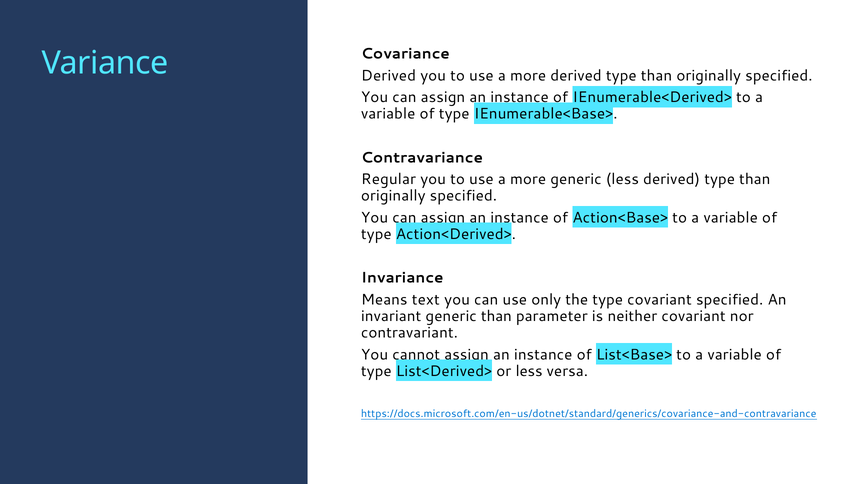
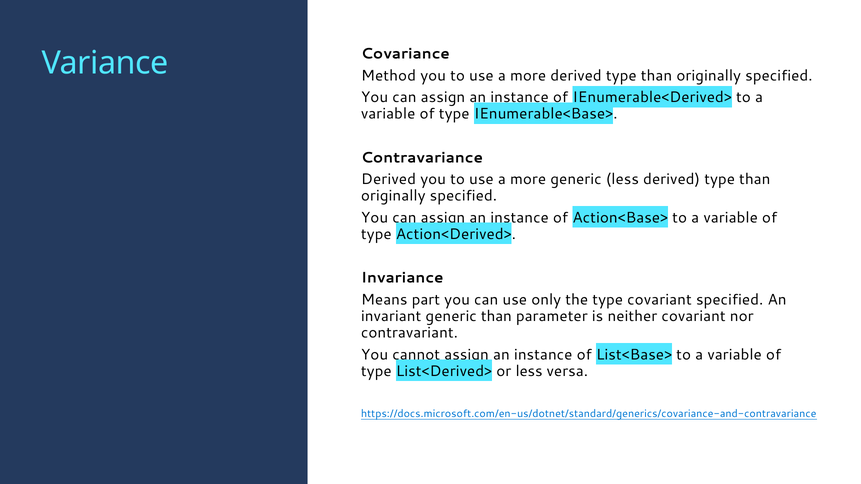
Derived: Derived -> Method (389, 76)
Regular: Regular -> Derived (388, 180)
text: text -> part (426, 300)
